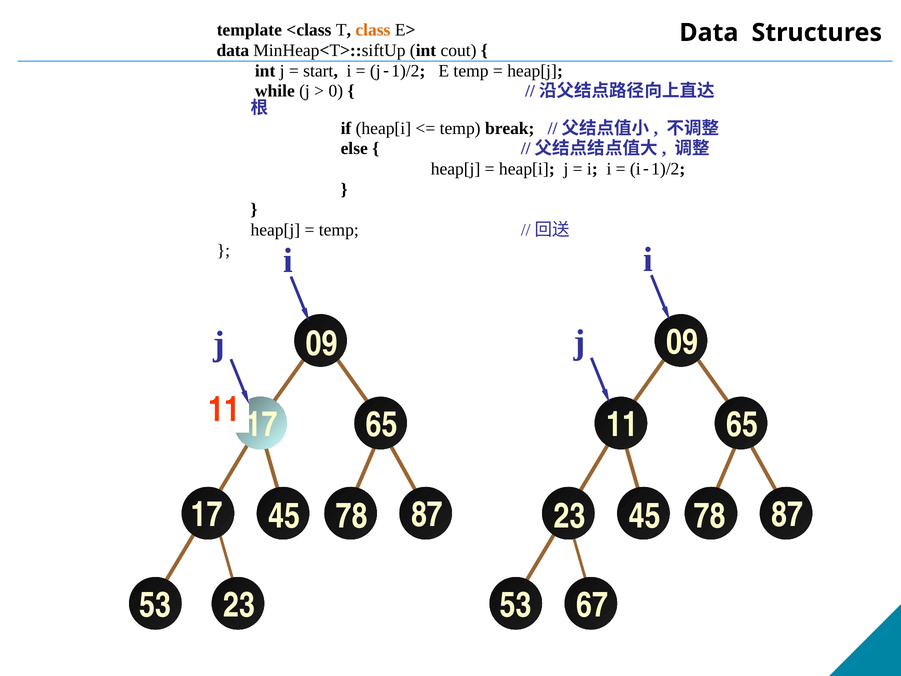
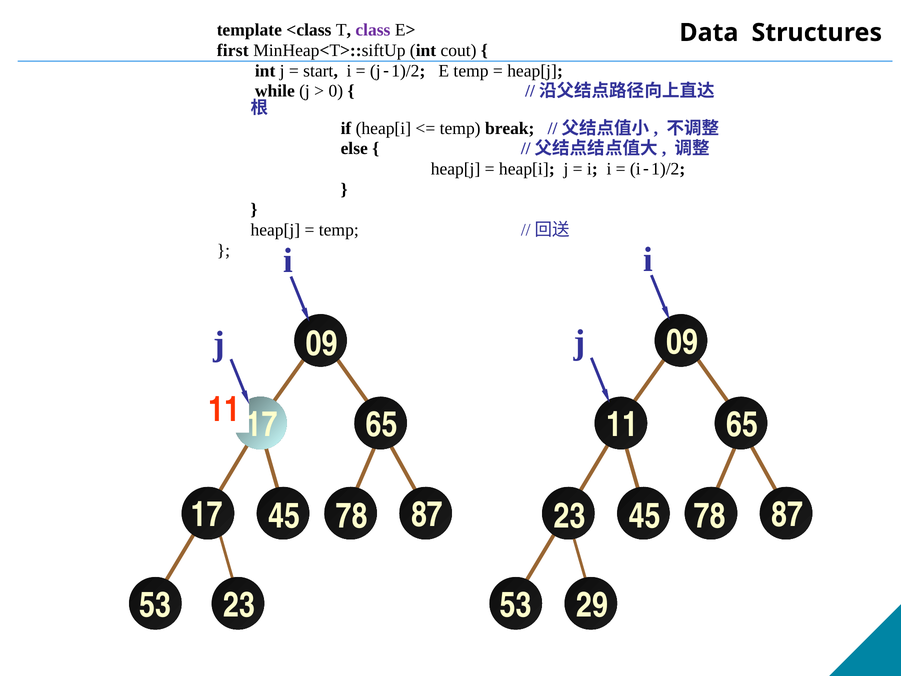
class colour: orange -> purple (373, 30)
data: data -> first (233, 50)
67: 67 -> 29 (592, 605)
